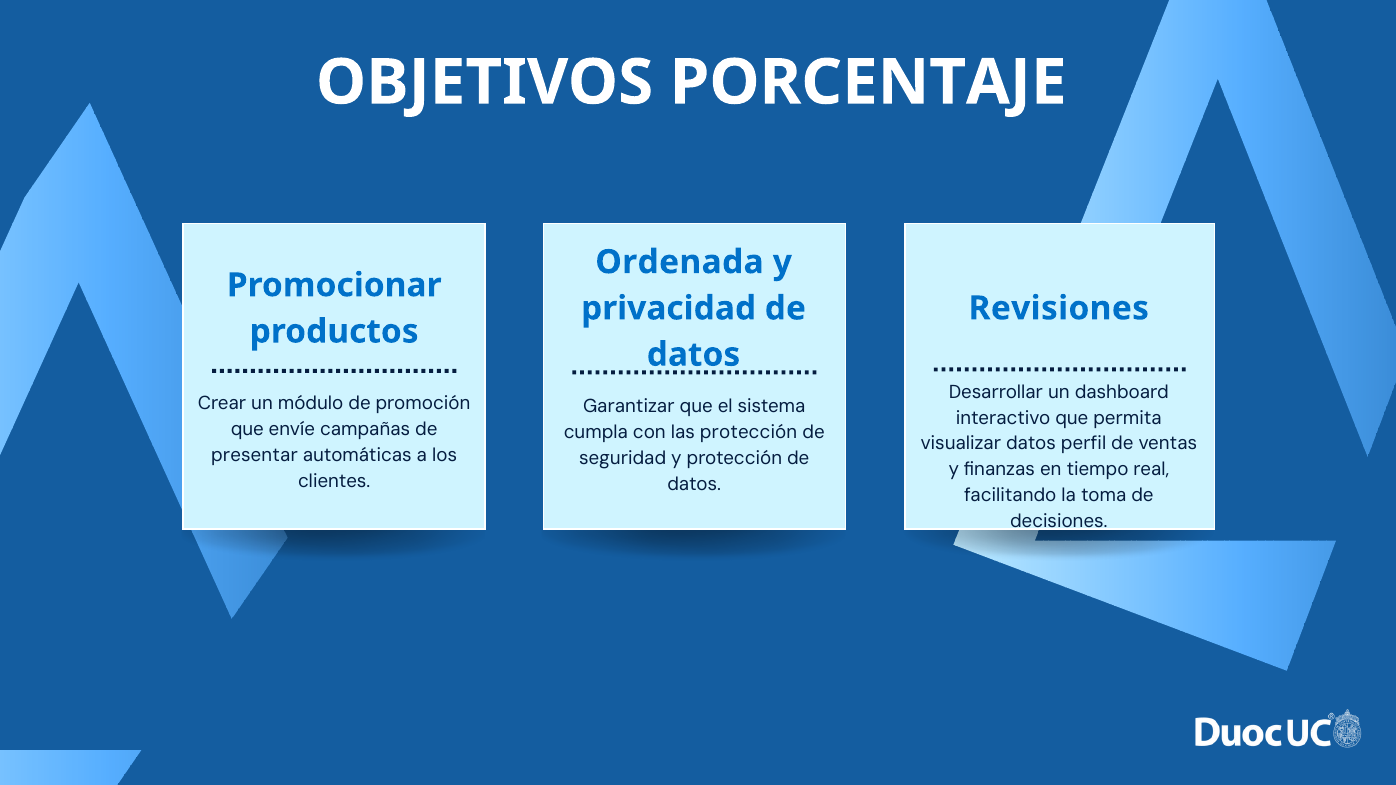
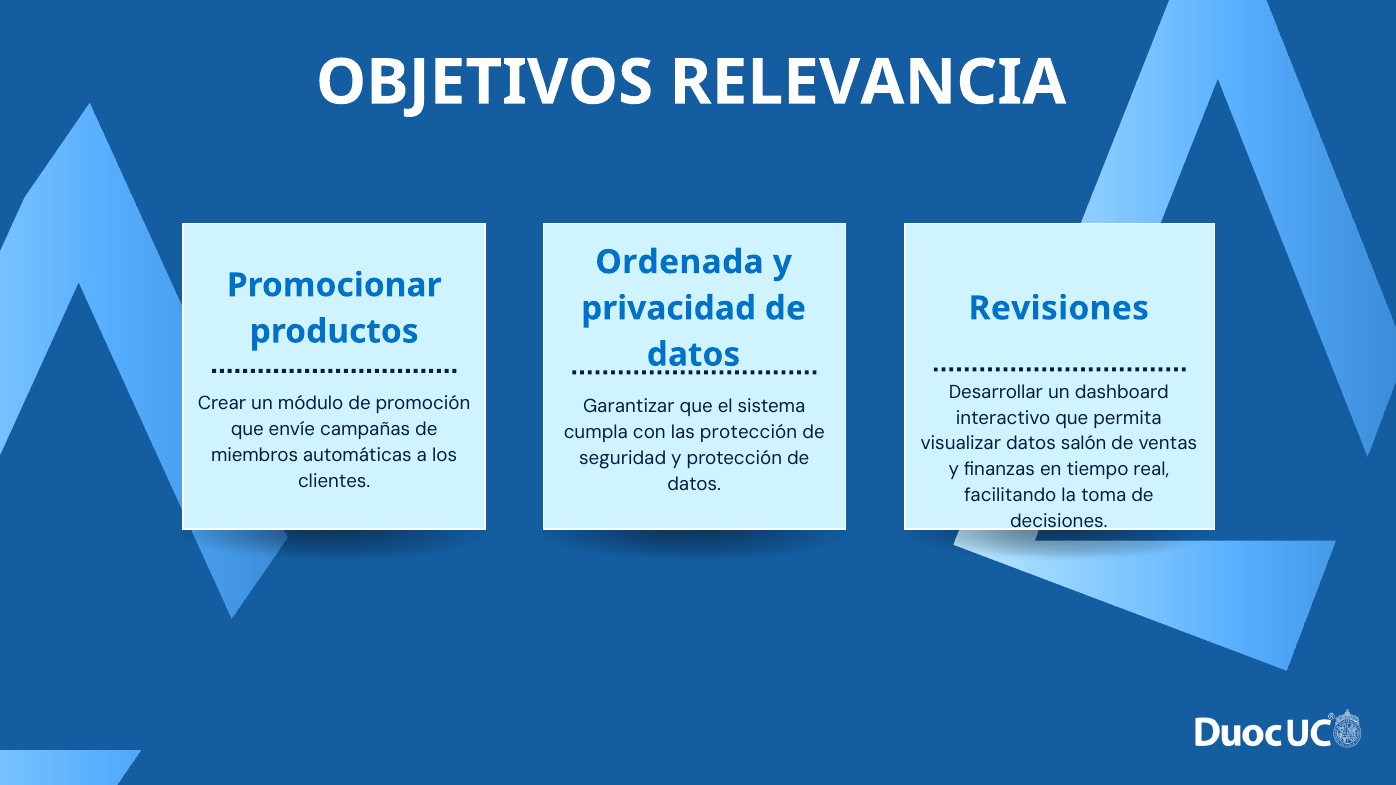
PORCENTAJE: PORCENTAJE -> RELEVANCIA (868, 83)
perfil: perfil -> salón (1084, 444)
presentar: presentar -> miembros (255, 455)
